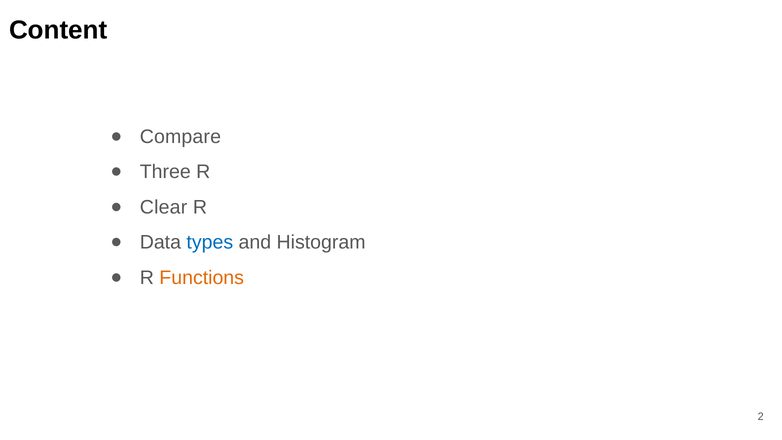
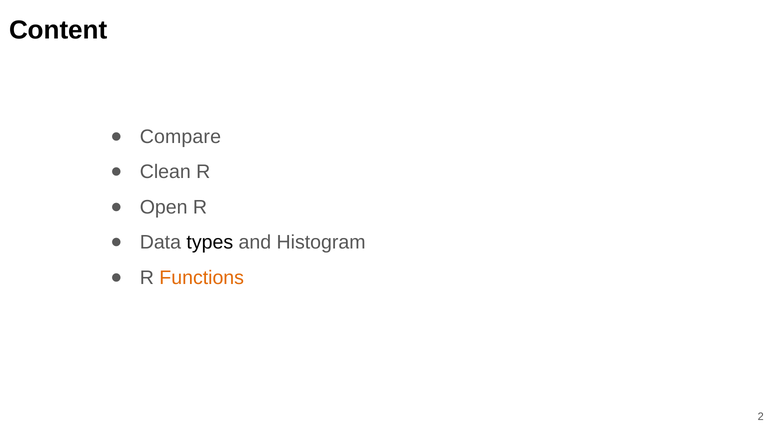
Three: Three -> Clean (165, 172)
Clear: Clear -> Open (164, 207)
types colour: blue -> black (210, 242)
